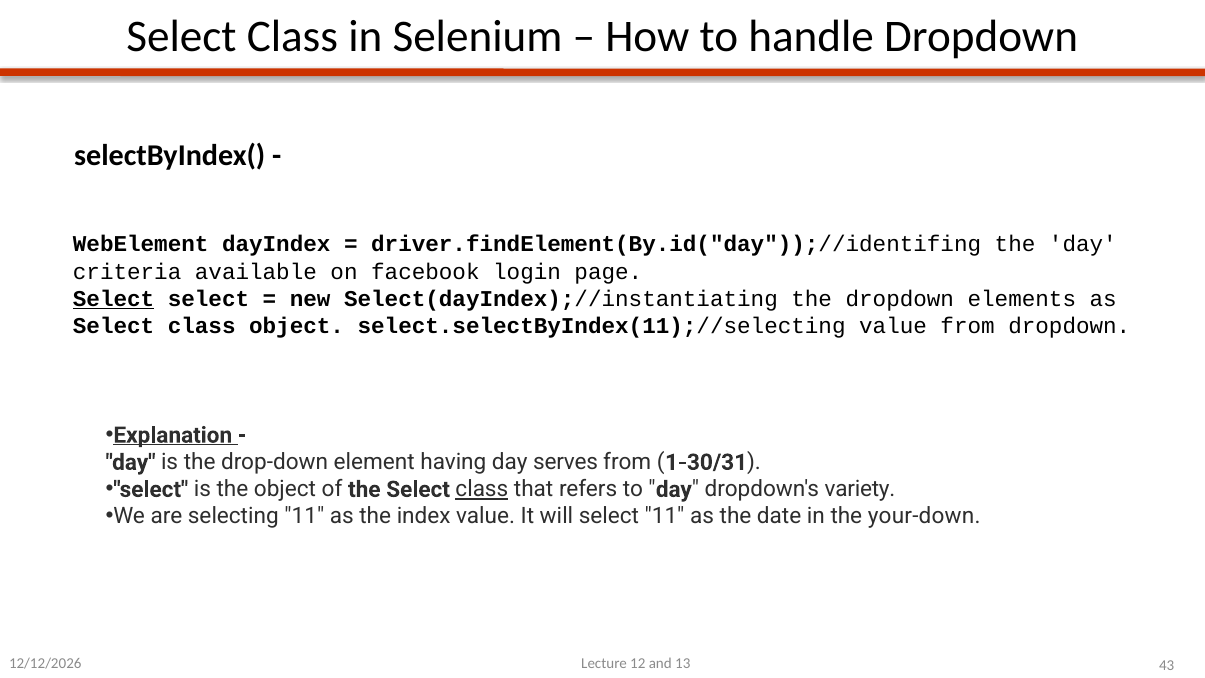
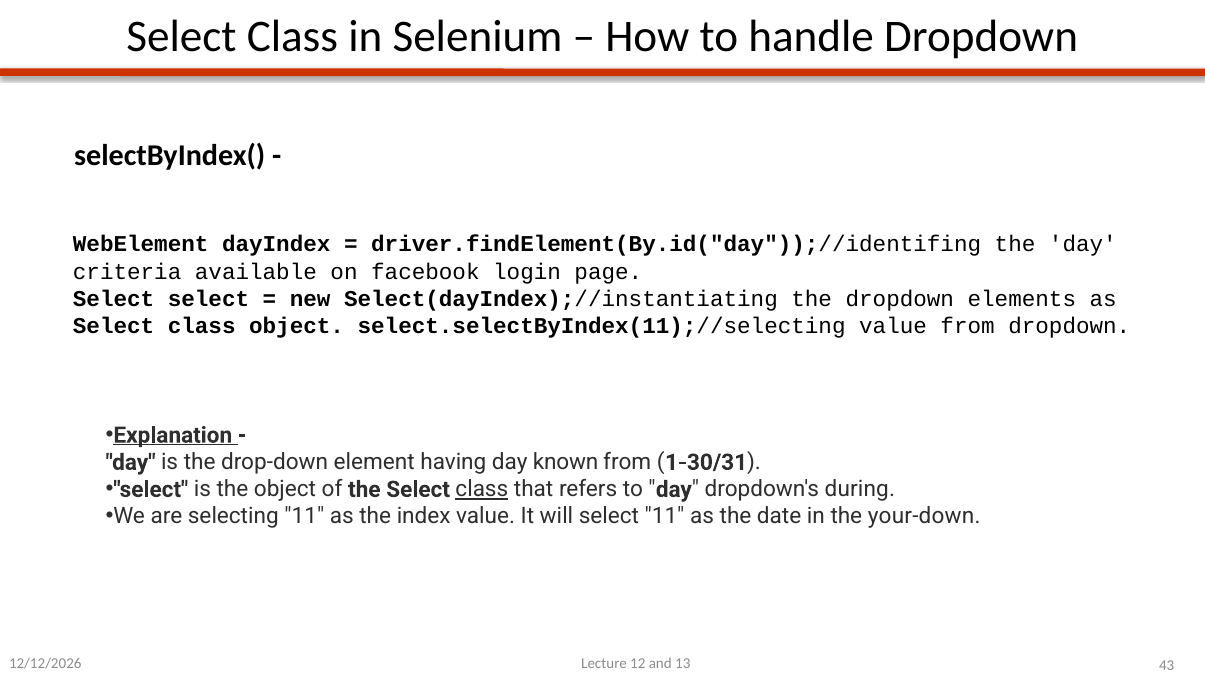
Select underline: present -> none (114, 299)
serves: serves -> known (566, 462)
variety: variety -> during (860, 489)
